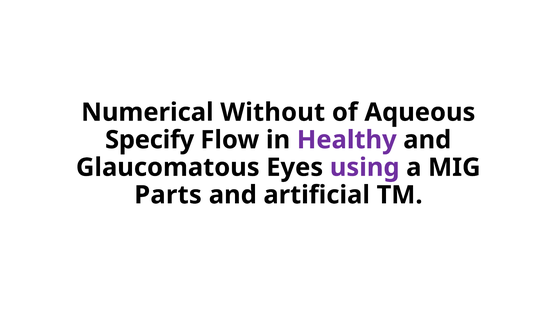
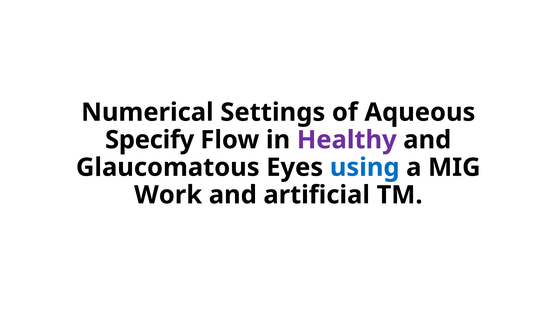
Without: Without -> Settings (273, 112)
using colour: purple -> blue (365, 168)
Parts: Parts -> Work (168, 195)
